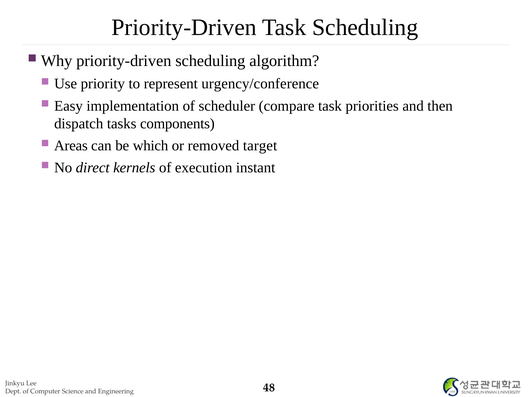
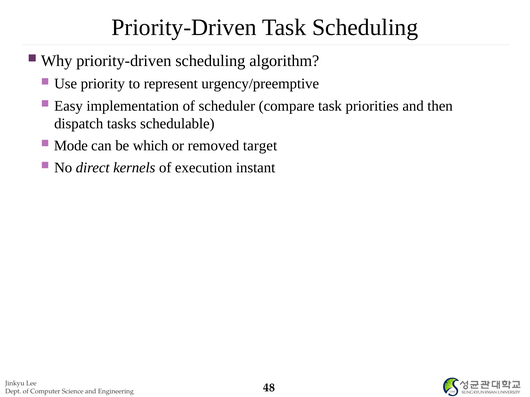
urgency/conference: urgency/conference -> urgency/preemptive (260, 84)
components: components -> schedulable (177, 124)
Areas: Areas -> Mode (71, 146)
